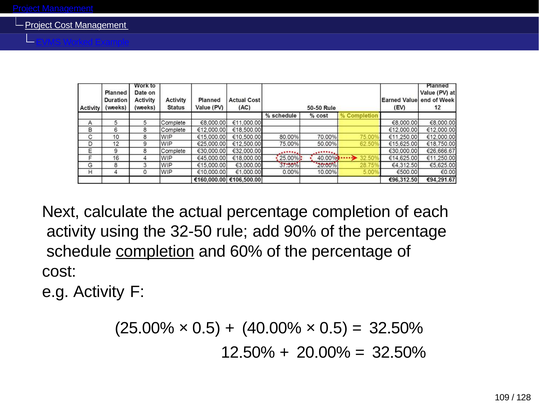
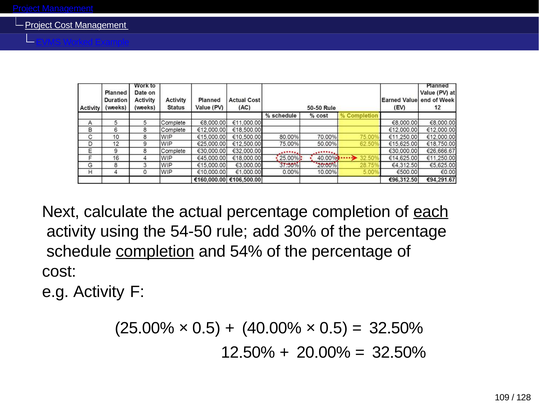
each underline: none -> present (431, 212)
32-50: 32-50 -> 54-50 (191, 232)
90%: 90% -> 30% (300, 232)
60%: 60% -> 54% (246, 252)
